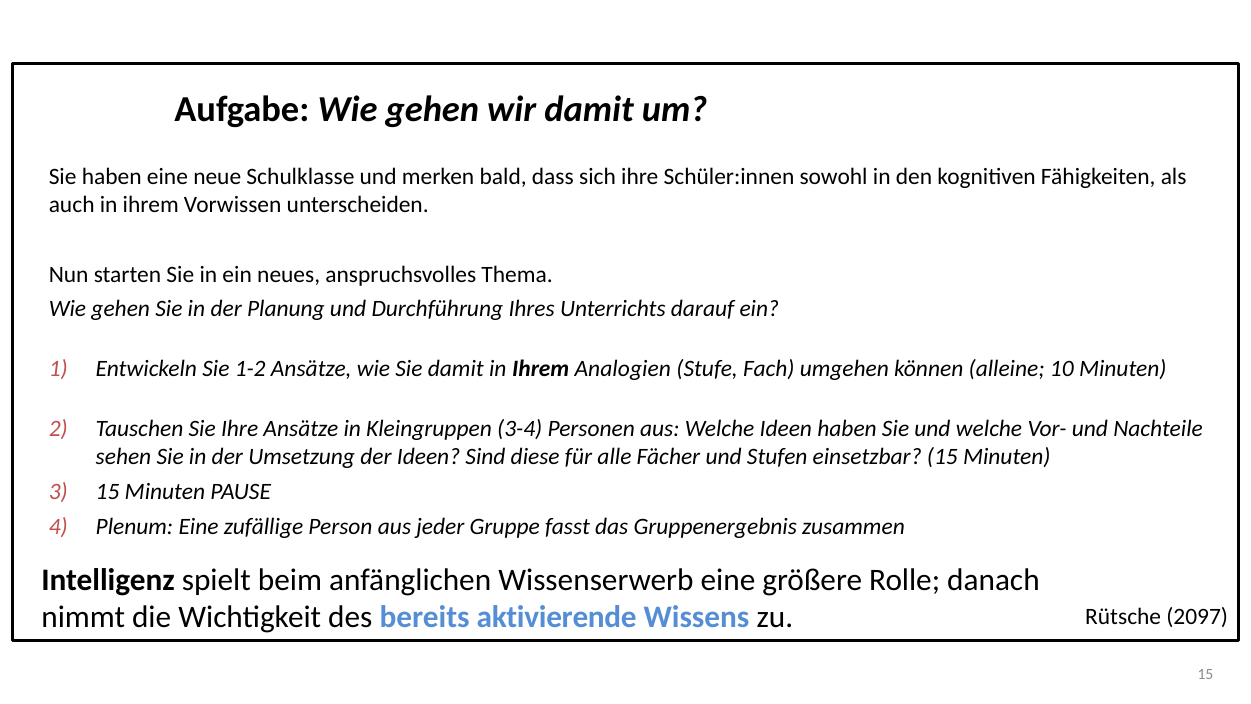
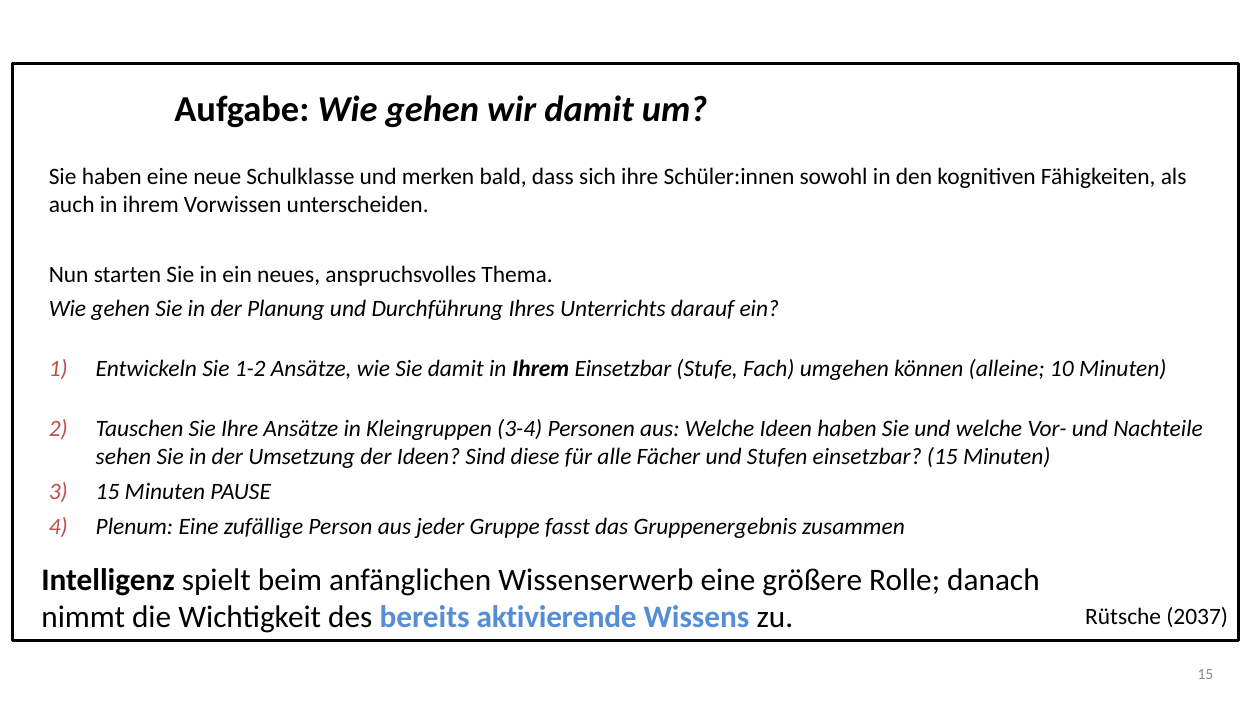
Ihrem Analogien: Analogien -> Einsetzbar (623, 369)
2097: 2097 -> 2037 (1197, 617)
